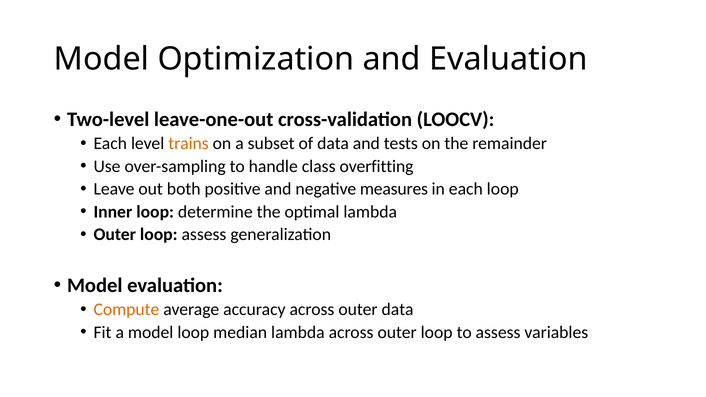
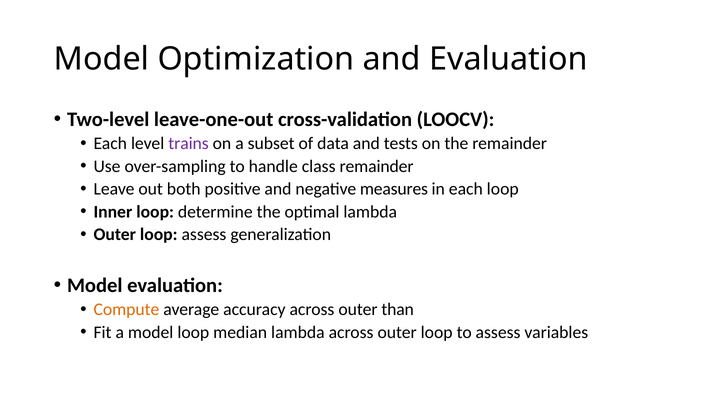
trains colour: orange -> purple (189, 144)
class overfitting: overfitting -> remainder (377, 166)
outer data: data -> than (398, 310)
